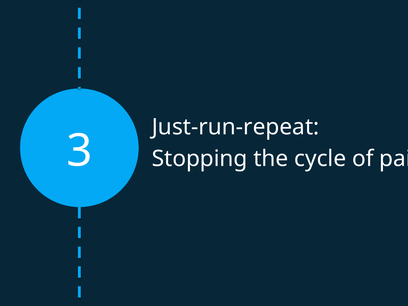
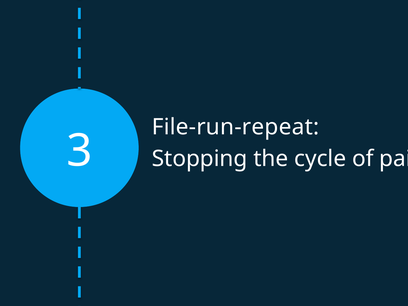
Just-run-repeat: Just-run-repeat -> File-run-repeat (235, 127)
